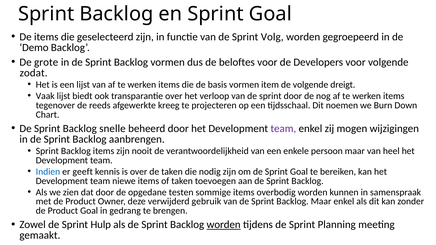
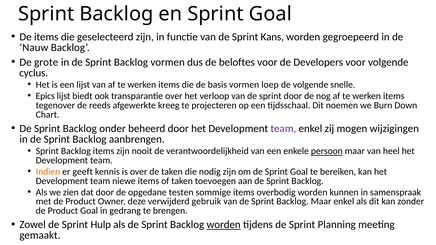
Volg: Volg -> Kans (272, 37)
Demo: Demo -> Nauw (34, 48)
zodat: zodat -> cyclus (34, 73)
item: item -> loep (270, 85)
dreigt: dreigt -> snelle (343, 85)
Vaak: Vaak -> Epics (45, 96)
snelle: snelle -> onder (113, 129)
persoon underline: none -> present (327, 151)
Indien colour: blue -> orange (48, 172)
